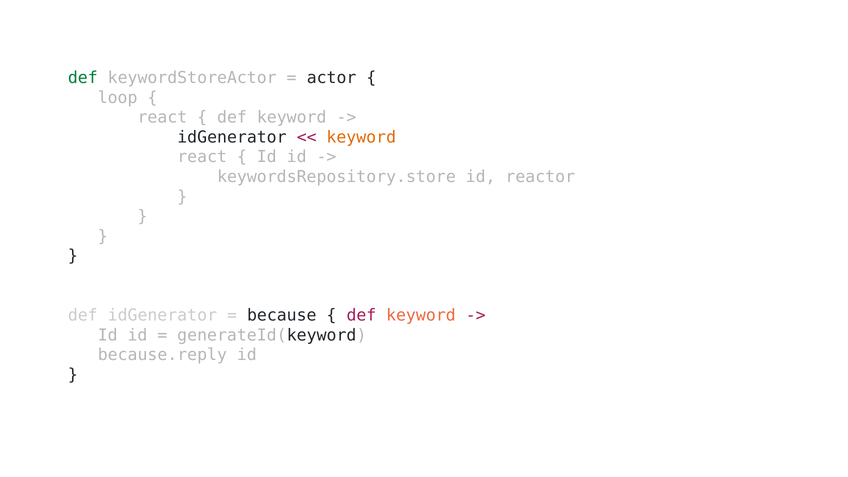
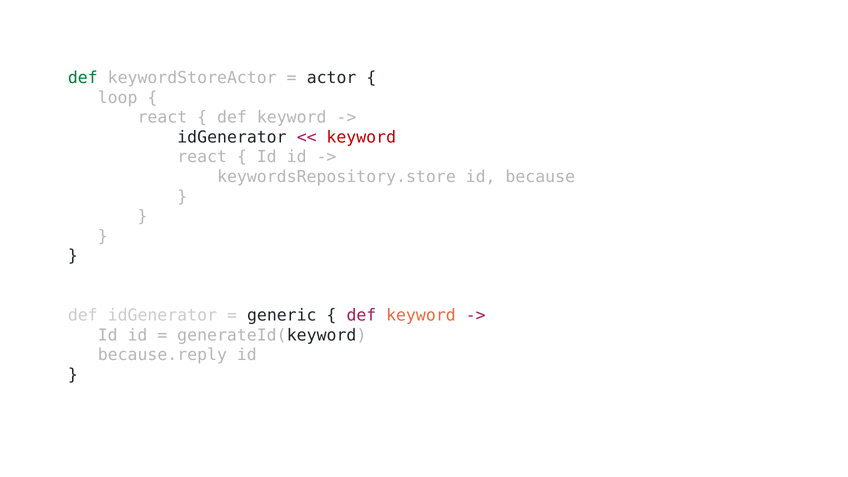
keyword colour: orange -> red (361, 137)
reactor: reactor -> because (540, 177)
because: because -> generic (282, 315)
